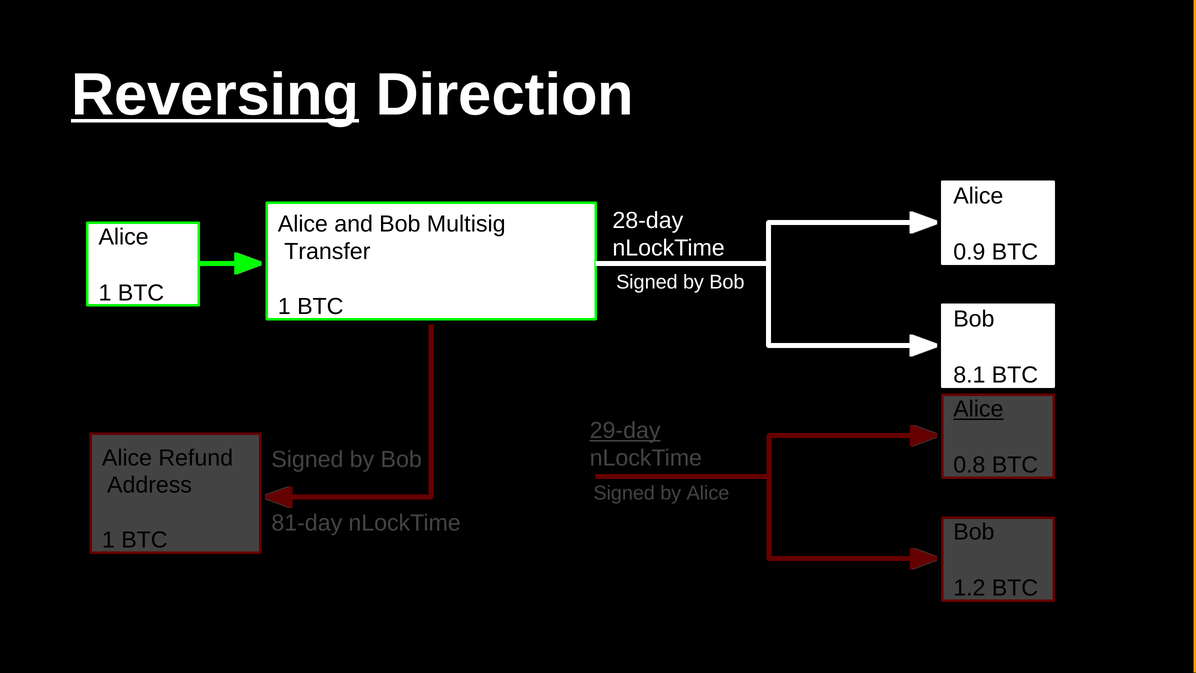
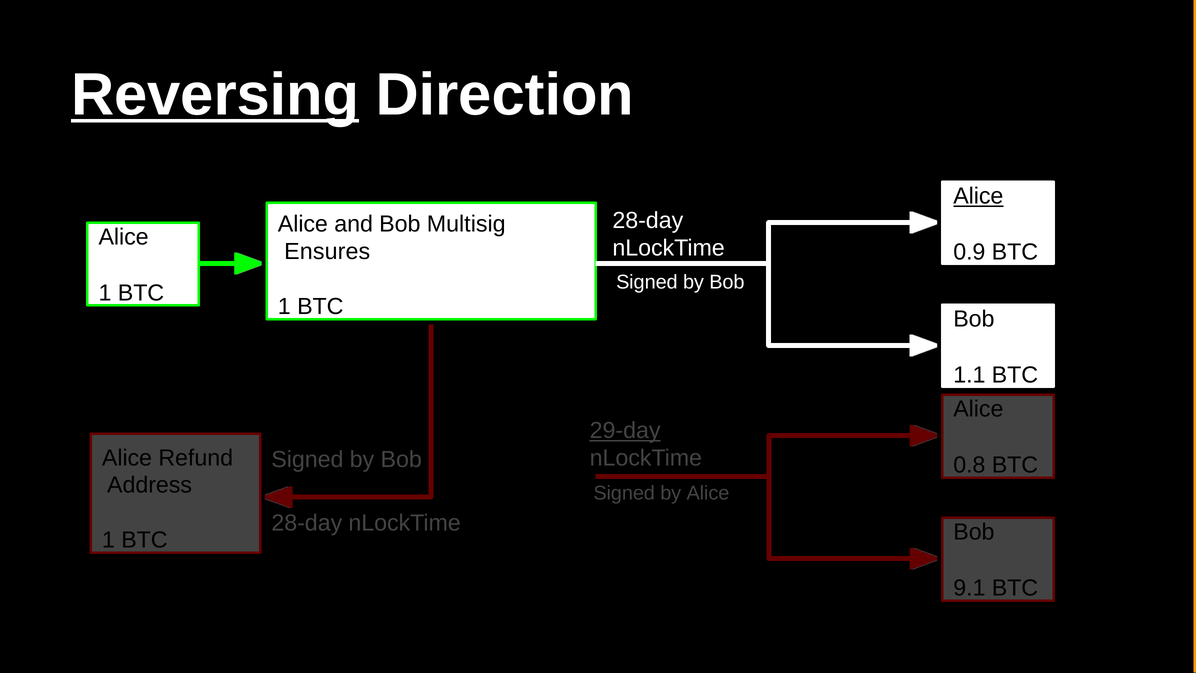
Alice underline: none -> present (978, 196)
Transfer: Transfer -> Ensures (327, 251)
8.1: 8.1 -> 1.1 (969, 375)
Alice underline: present -> none (978, 409)
81-day: 81-day -> 28-day (307, 523)
1.2: 1.2 -> 9.1 (969, 588)
